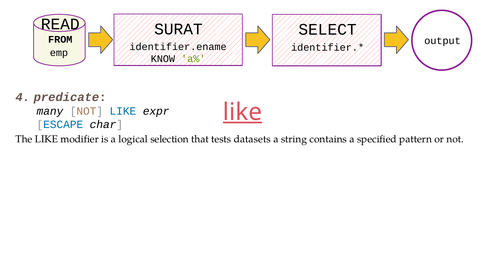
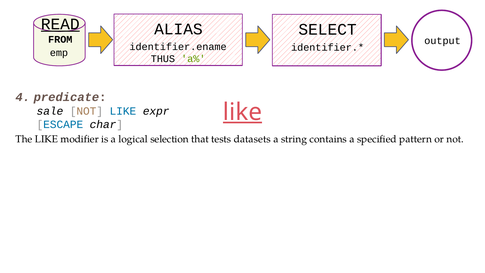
READ underline: none -> present (60, 24)
SURAT: SURAT -> ALIAS (178, 29)
KNOW: KNOW -> THUS (163, 59)
many: many -> sale (50, 111)
